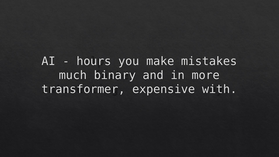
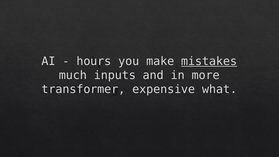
mistakes underline: none -> present (209, 61)
binary: binary -> inputs (115, 75)
with: with -> what (220, 89)
